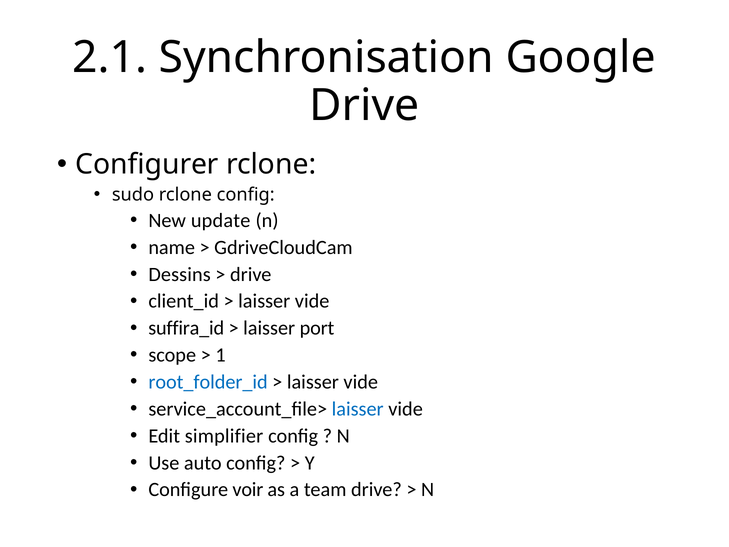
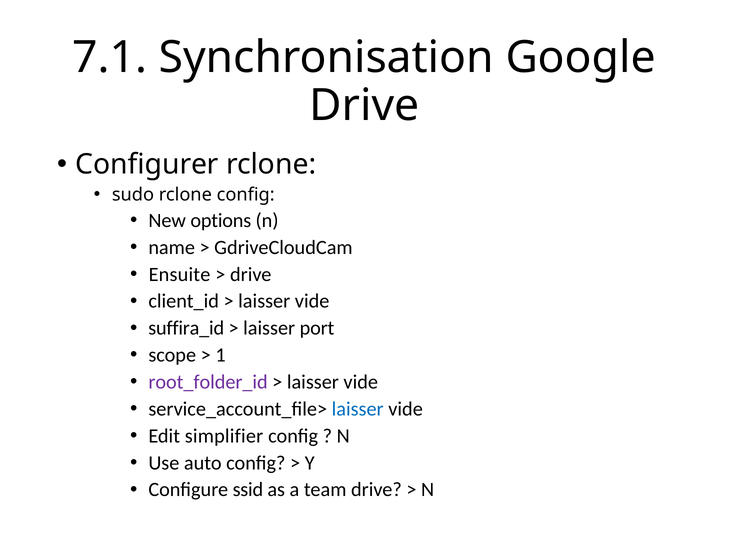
2.1: 2.1 -> 7.1 (110, 58)
update: update -> options (221, 220)
Dessins: Dessins -> Ensuite (180, 274)
root_folder_id colour: blue -> purple (208, 382)
voir: voir -> ssid (248, 490)
